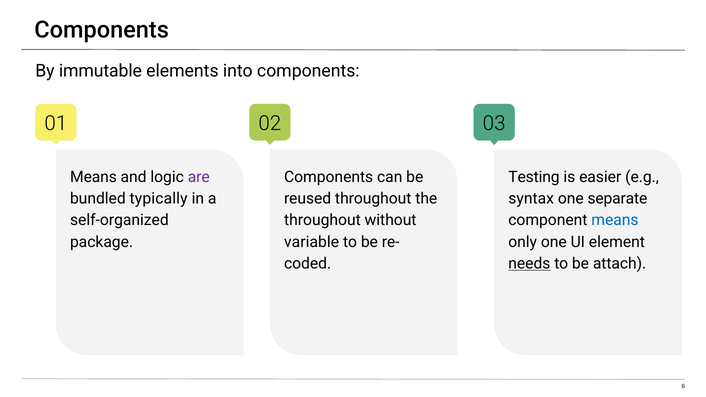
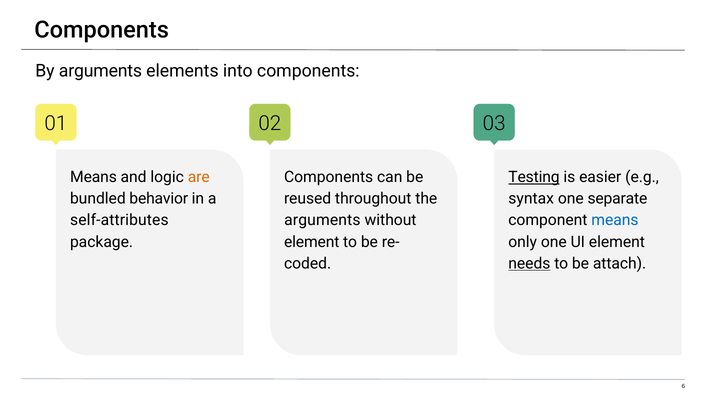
By immutable: immutable -> arguments (100, 71)
are colour: purple -> orange (199, 177)
Testing underline: none -> present (534, 177)
typically: typically -> behavior (159, 199)
self-organized: self-organized -> self-attributes (119, 220)
throughout: throughout -> arguments (322, 220)
variable: variable -> element (312, 242)
